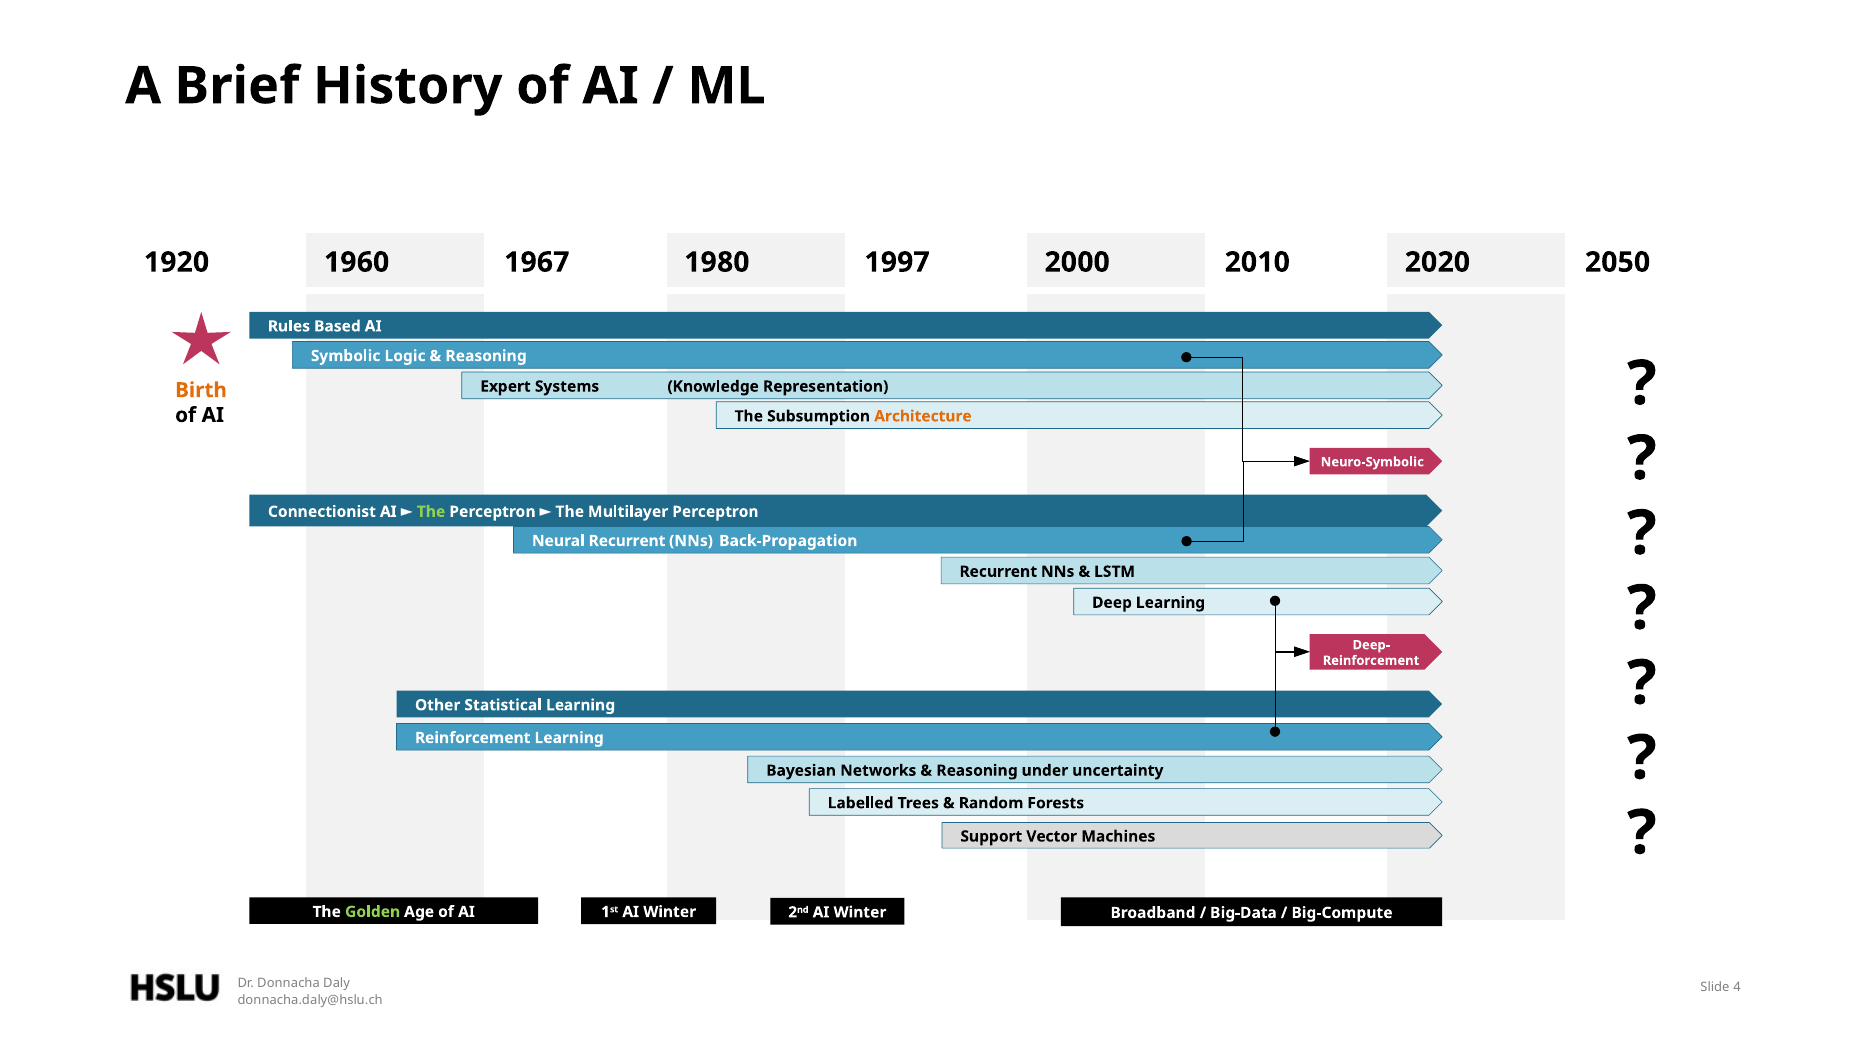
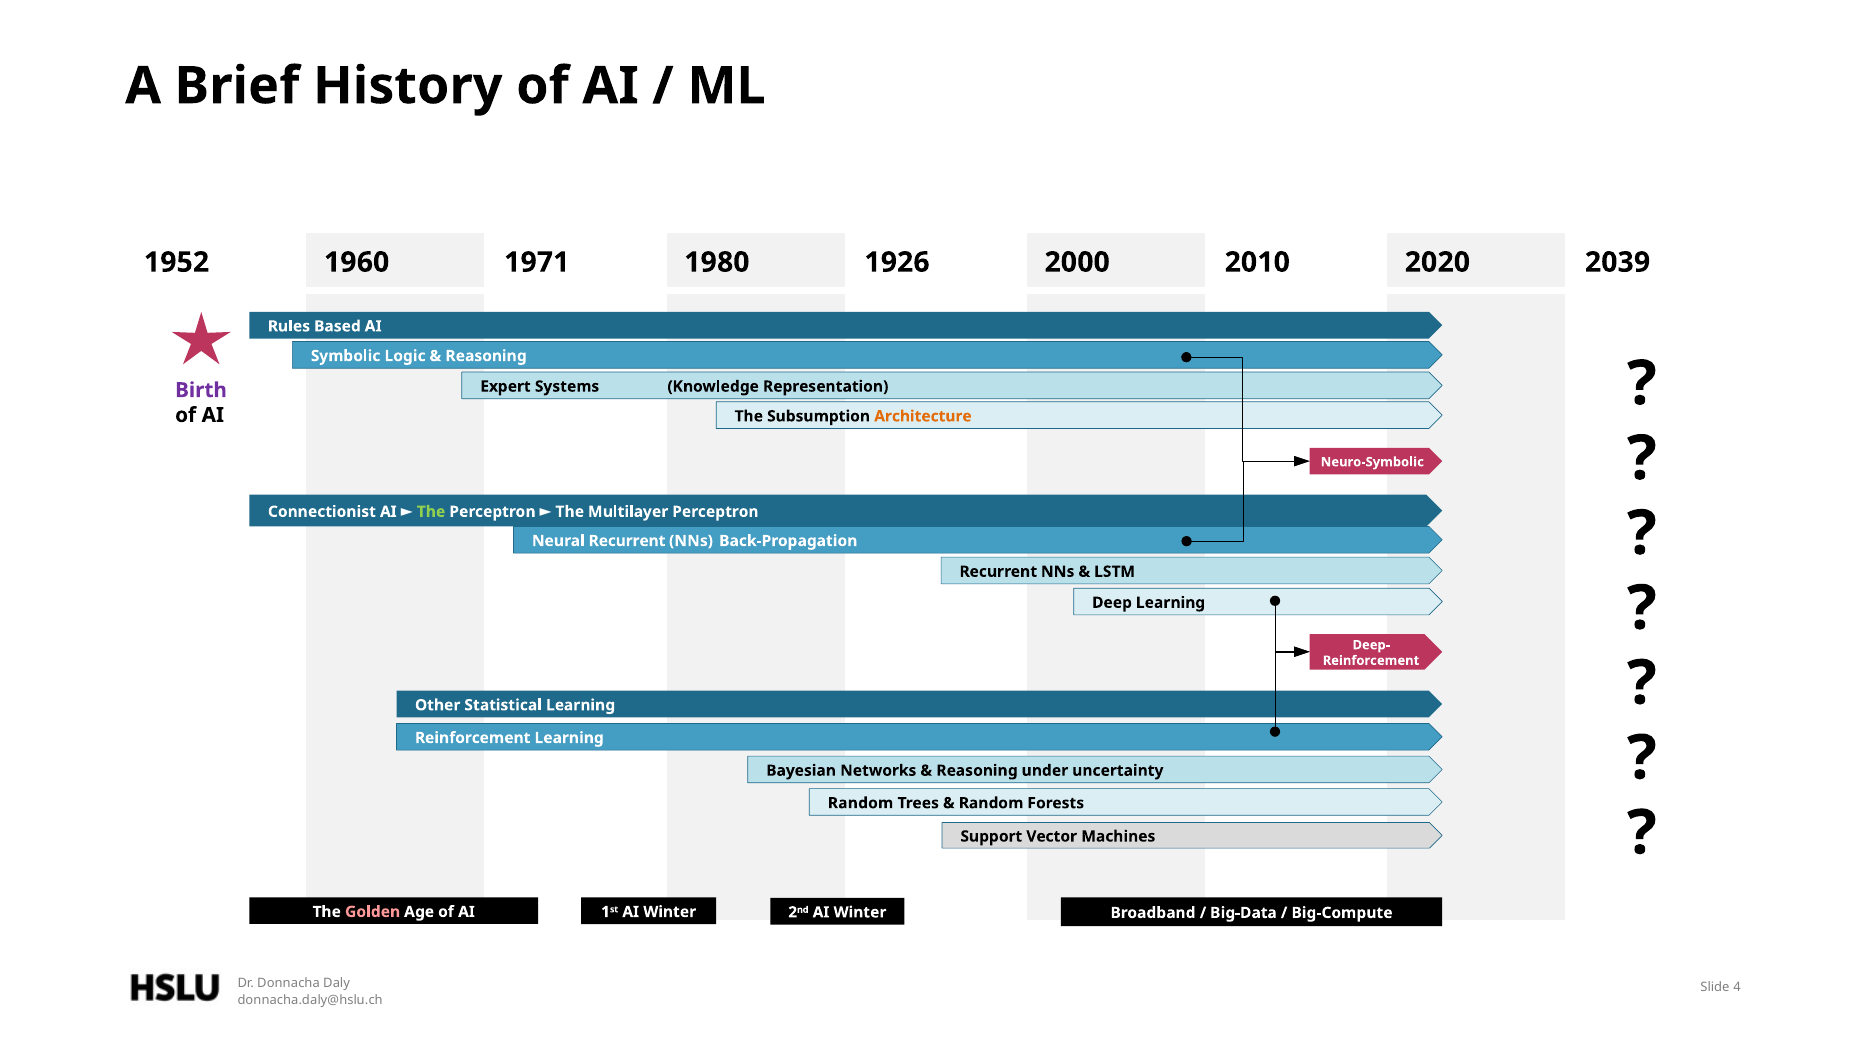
1920: 1920 -> 1952 (177, 262)
1967: 1967 -> 1971 (537, 262)
1997: 1997 -> 1926 (897, 262)
2050: 2050 -> 2039 (1618, 262)
Birth colour: orange -> purple (201, 390)
Labelled: Labelled -> Random (861, 803)
Golden colour: light green -> pink (373, 912)
